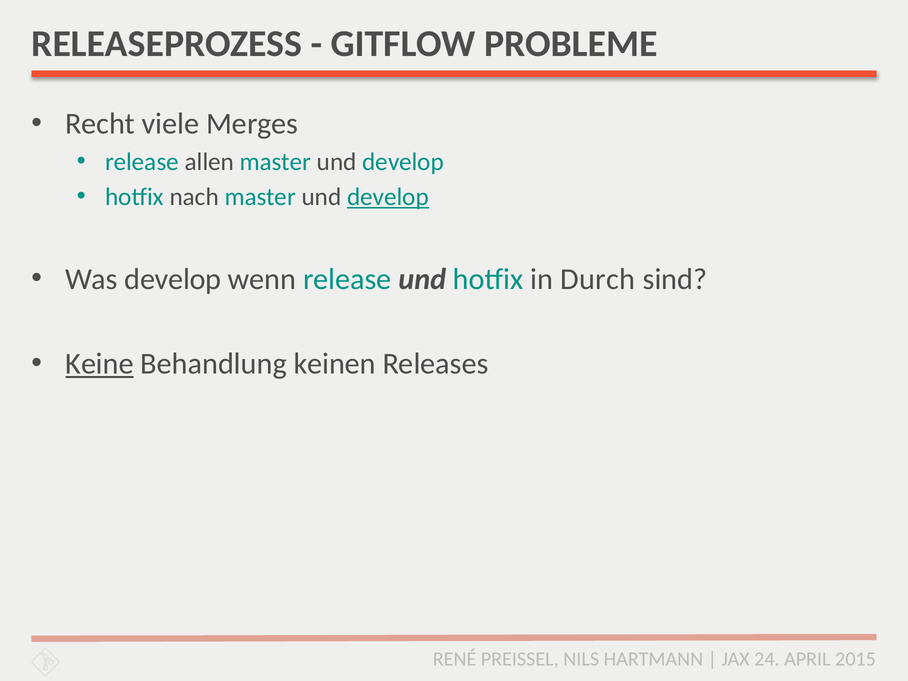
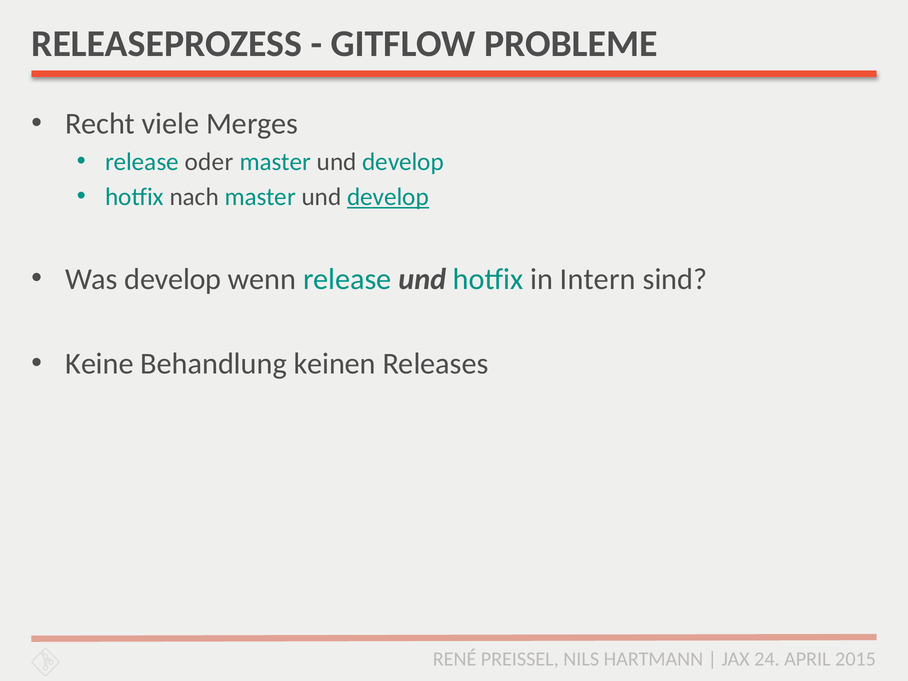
allen: allen -> oder (209, 162)
Durch: Durch -> Intern (598, 279)
Keine underline: present -> none (99, 364)
